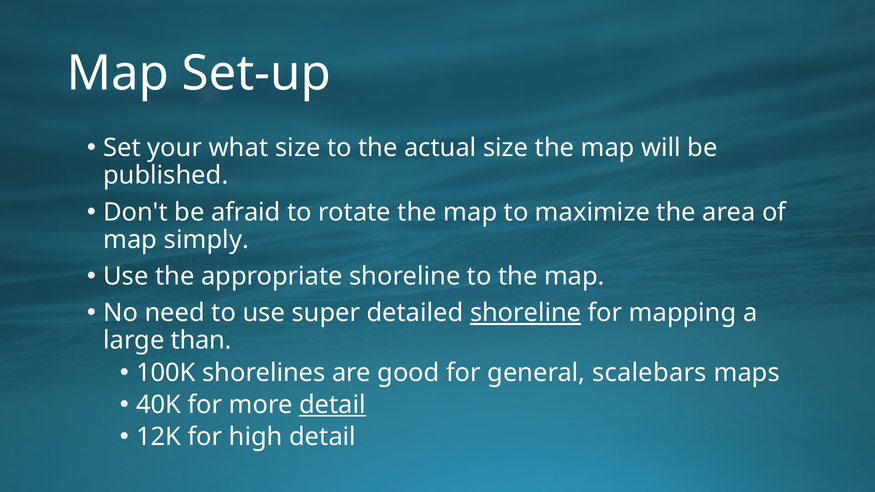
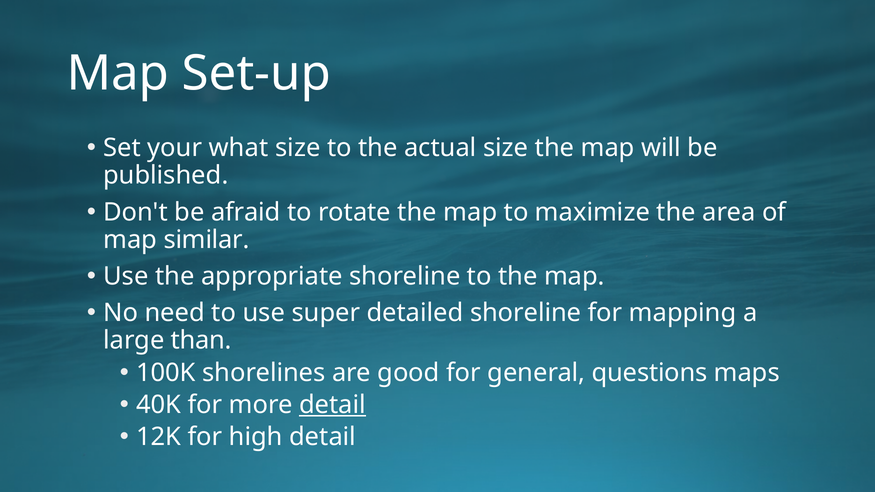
simply: simply -> similar (207, 240)
shoreline underline: present -> none (526, 313)
scalebars: scalebars -> questions (650, 373)
